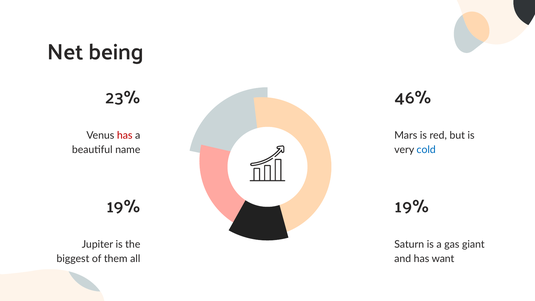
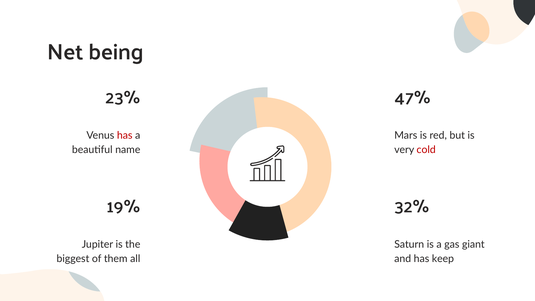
46%: 46% -> 47% (413, 98)
cold colour: blue -> red (426, 150)
19%: 19% -> 32% (412, 207)
want: want -> keep (443, 259)
